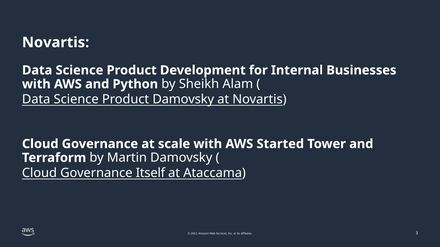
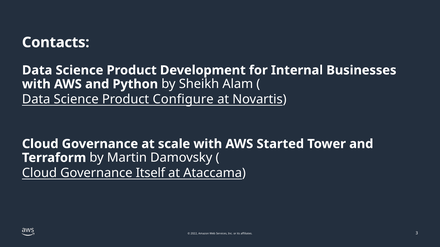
Novartis: Novartis -> Contacts (56, 42)
Product Damovsky: Damovsky -> Configure (183, 100)
